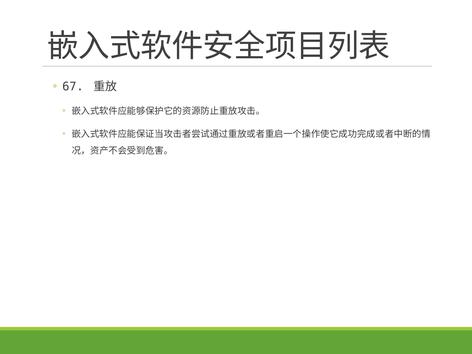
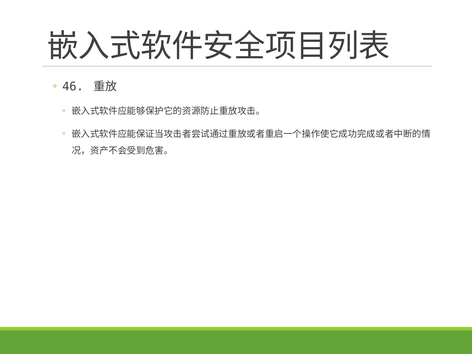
67: 67 -> 46 (73, 86)
